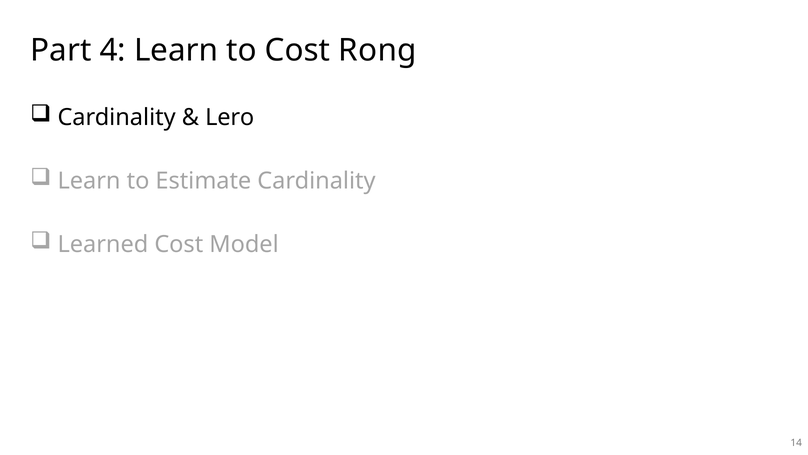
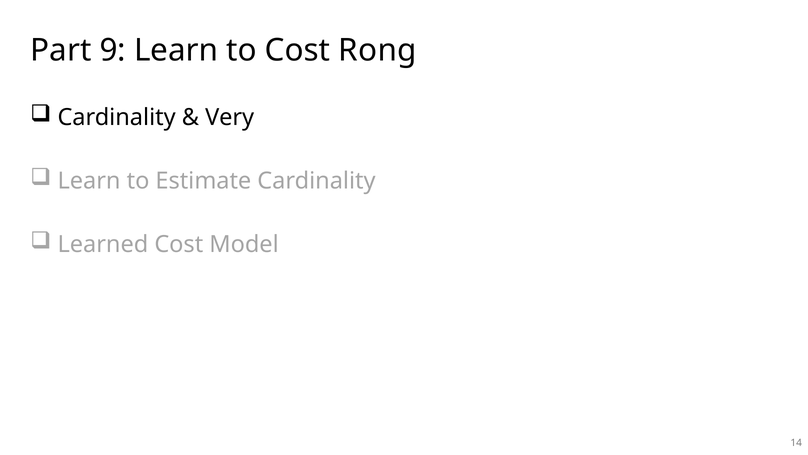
4: 4 -> 9 (113, 50)
Lero: Lero -> Very (230, 117)
